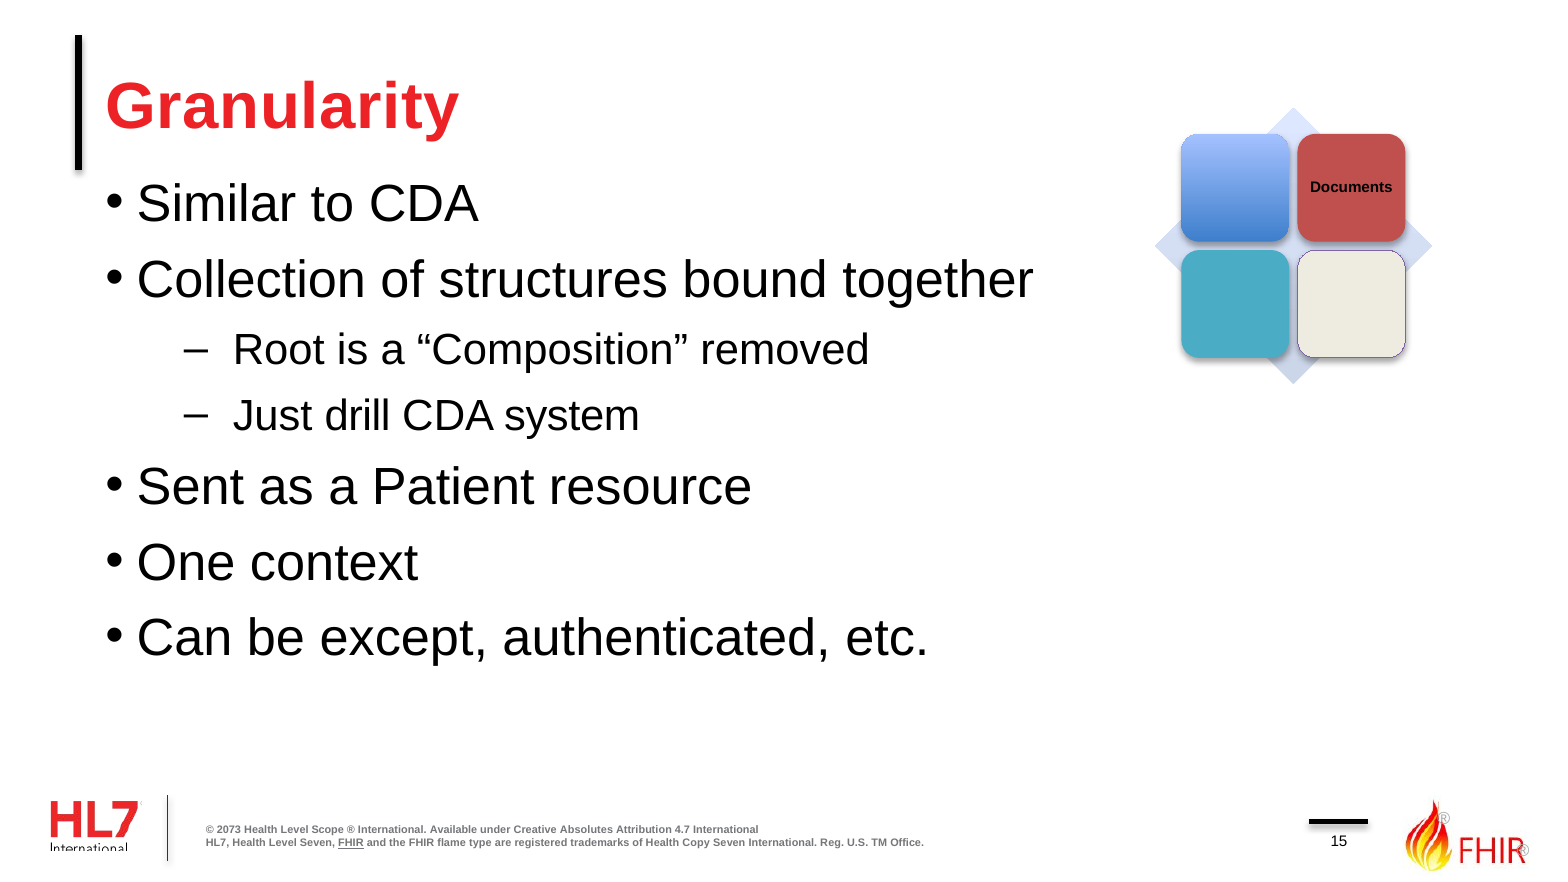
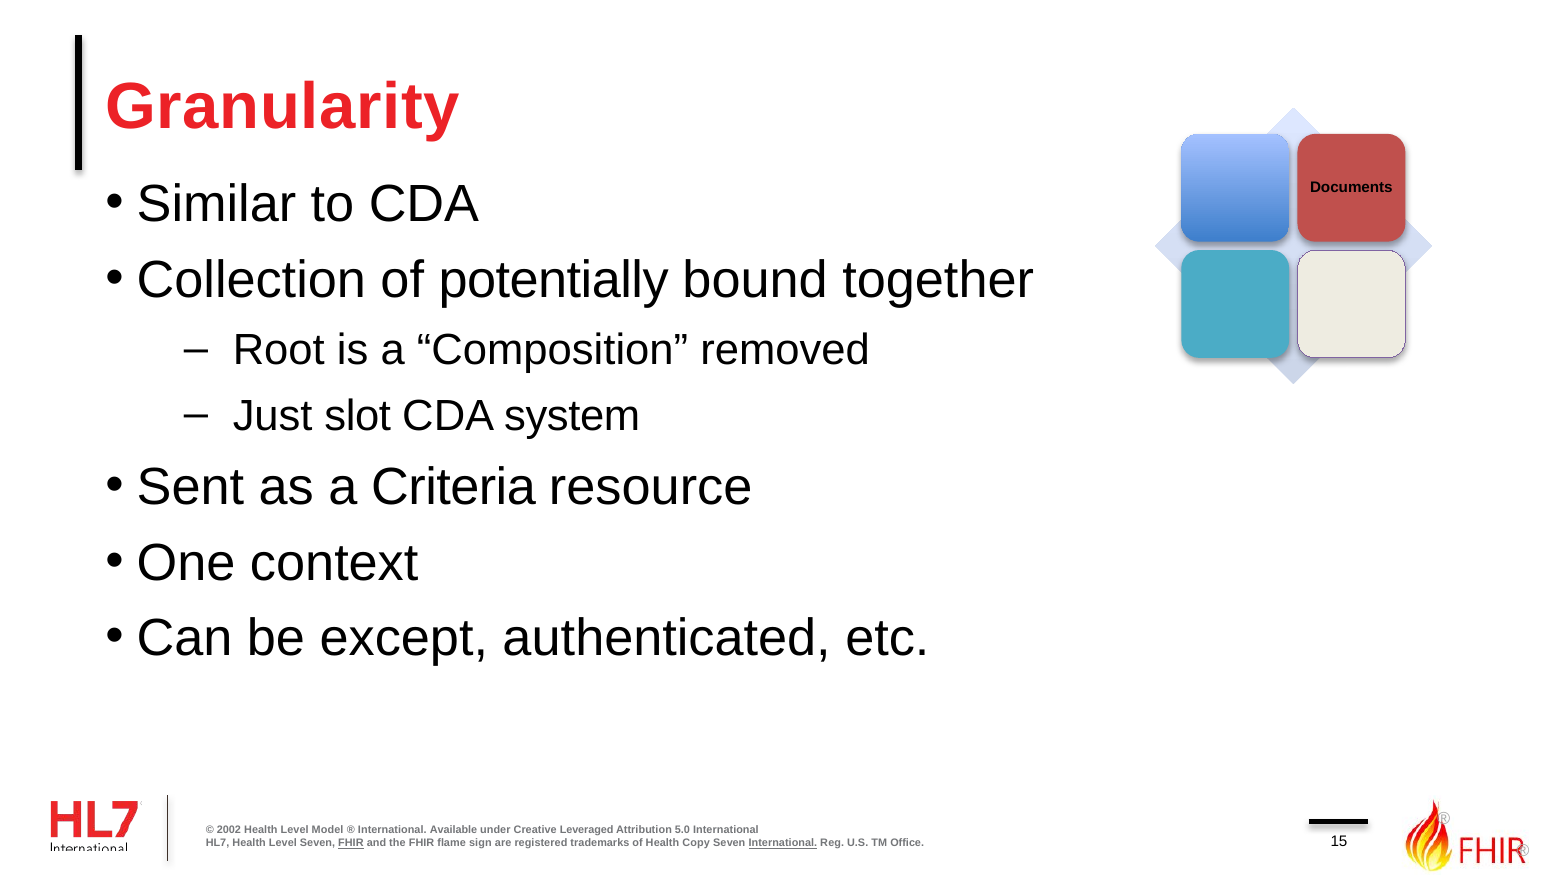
structures: structures -> potentially (554, 280)
drill: drill -> slot (358, 416)
Patient: Patient -> Criteria (454, 487)
2073: 2073 -> 2002 (229, 830)
Scope: Scope -> Model (328, 830)
Absolutes: Absolutes -> Leveraged (587, 830)
4.7: 4.7 -> 5.0 (682, 830)
type: type -> sign (480, 843)
International underline: none -> present (783, 843)
